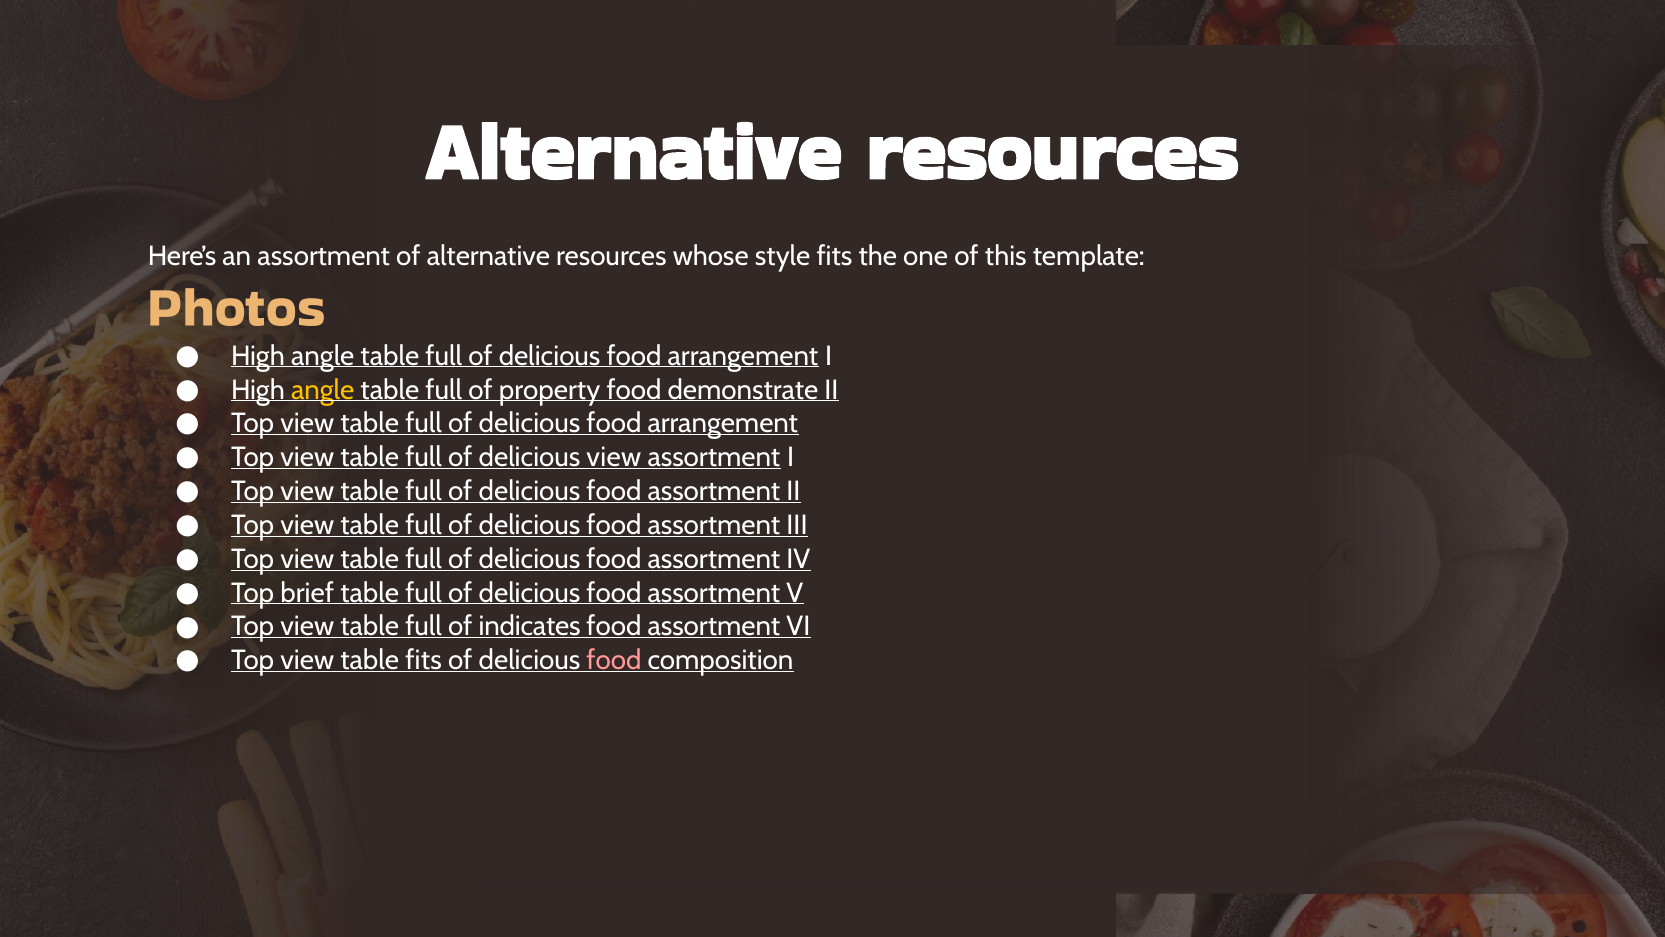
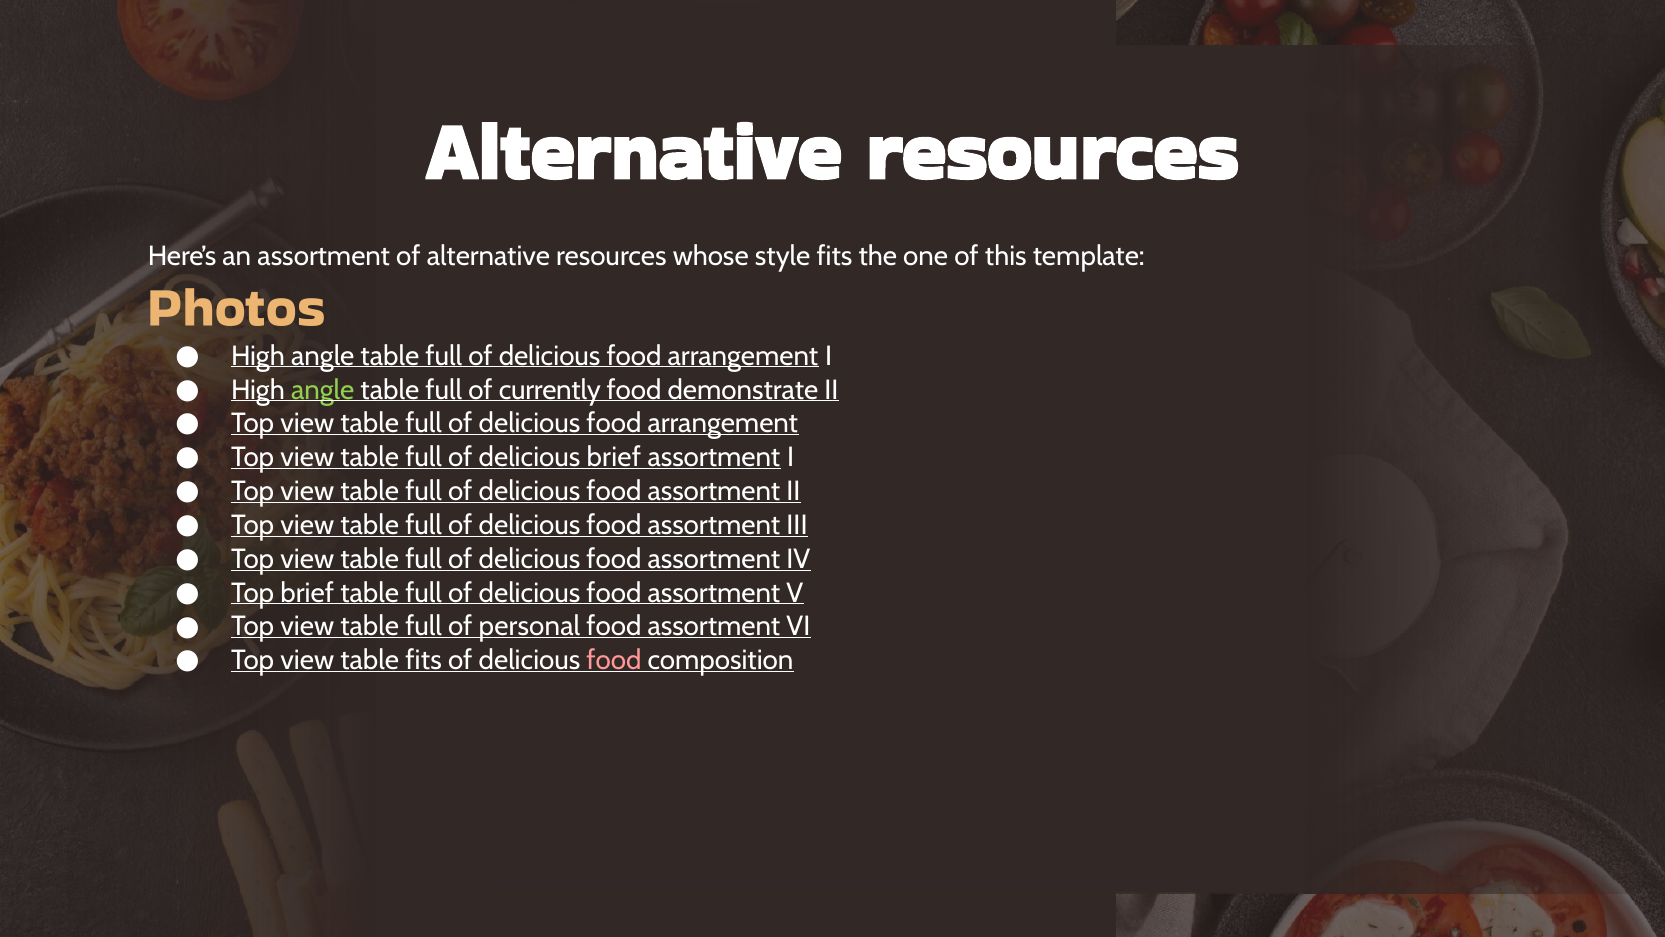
angle colour: yellow -> light green (323, 390)
property: property -> currently (550, 390)
delicious view: view -> brief (614, 457)
indicates: indicates -> personal (529, 627)
